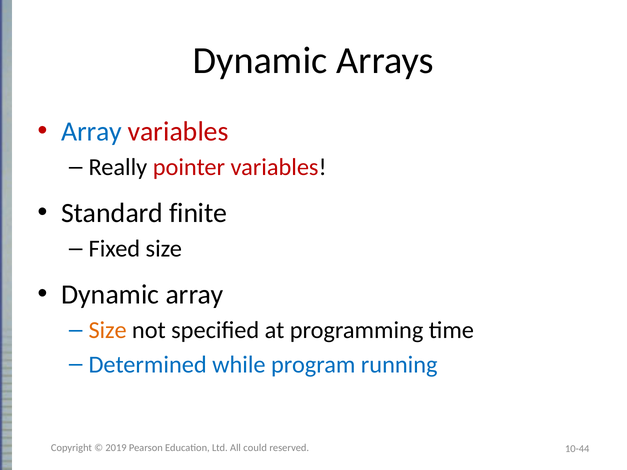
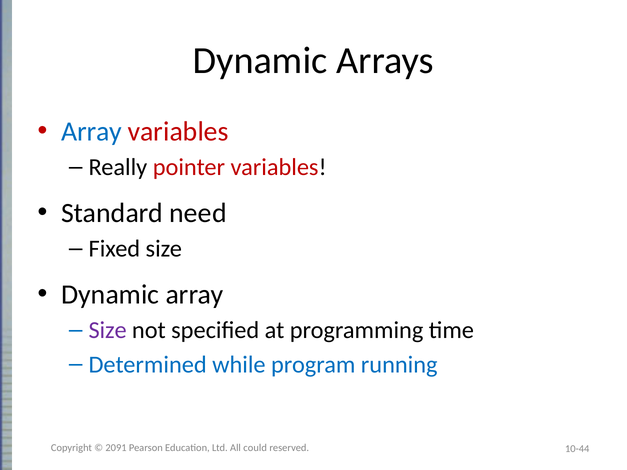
finite: finite -> need (198, 213)
Size colour: orange -> purple (108, 331)
2019: 2019 -> 2091 (116, 448)
